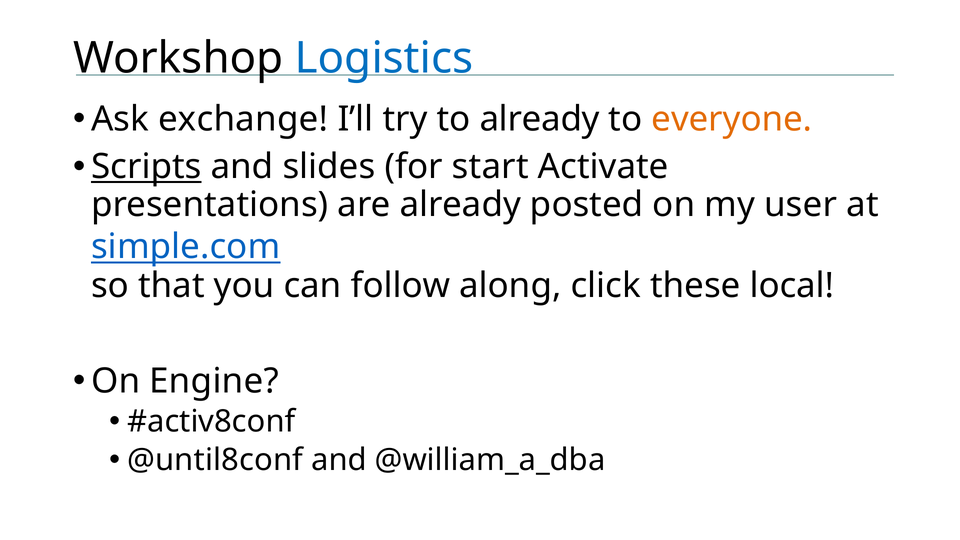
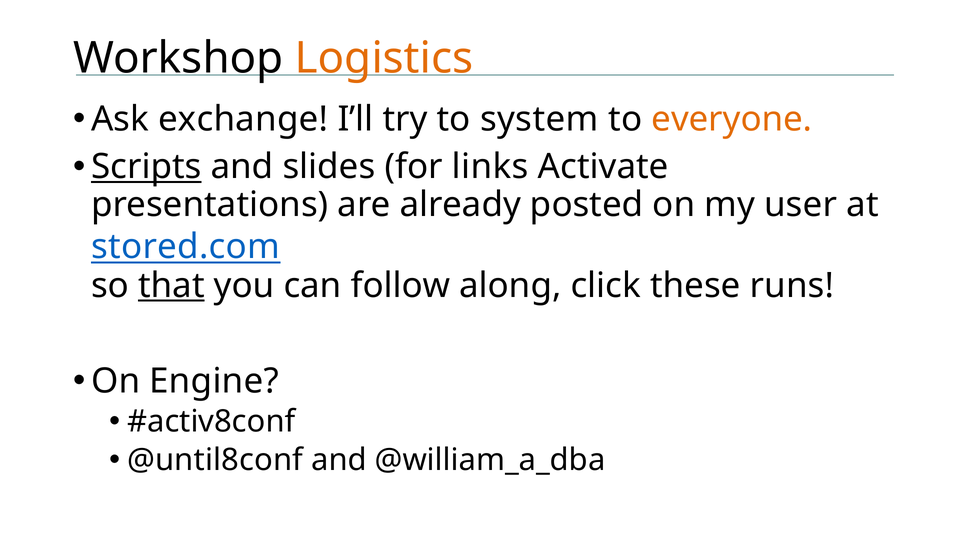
Logistics colour: blue -> orange (384, 58)
to already: already -> system (539, 119)
start: start -> links (490, 167)
simple.com: simple.com -> stored.com (186, 247)
that underline: none -> present (171, 285)
local: local -> runs (792, 285)
